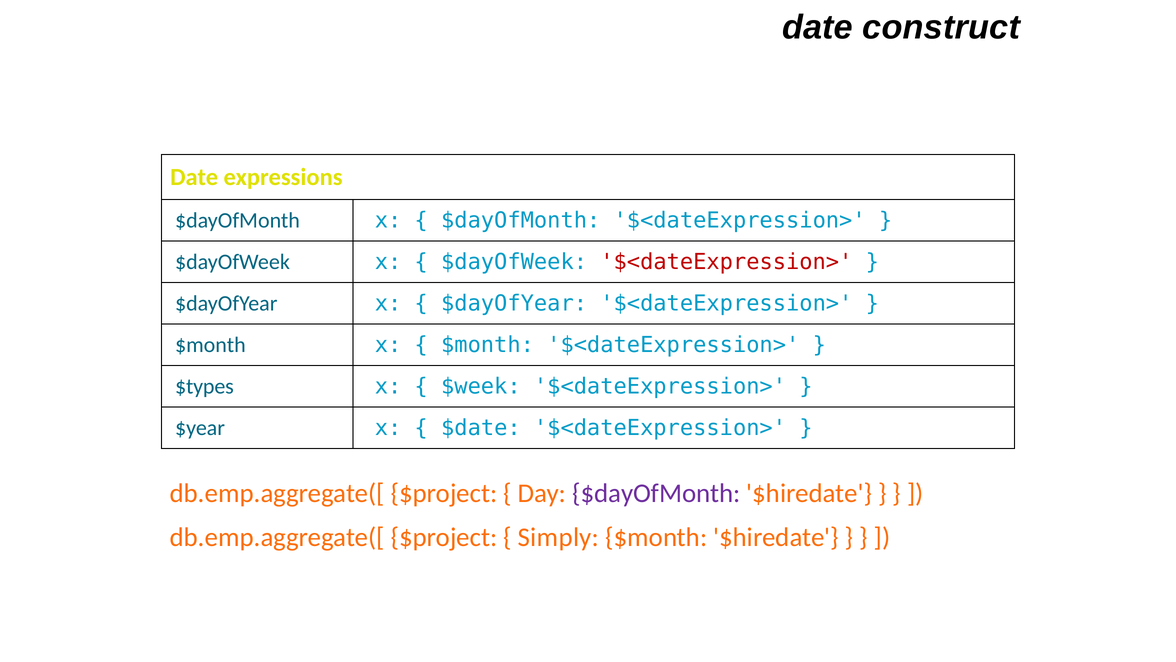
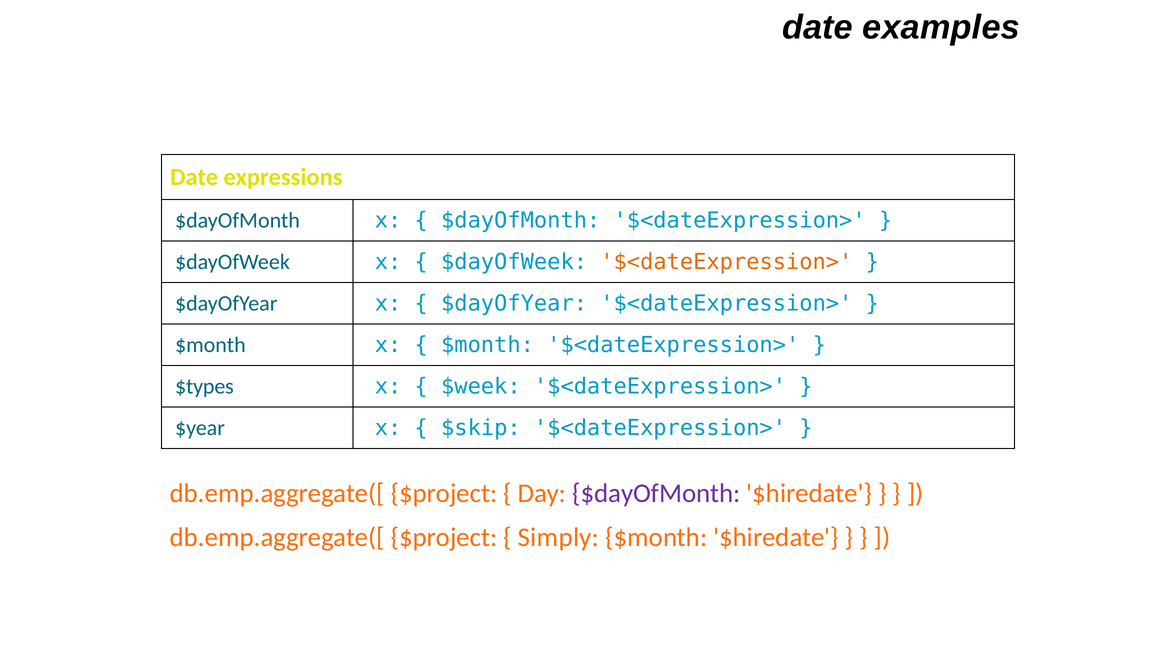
construct: construct -> examples (941, 27)
$<dateExpression> colour: red -> orange (726, 262)
$date: $date -> $skip (481, 428)
